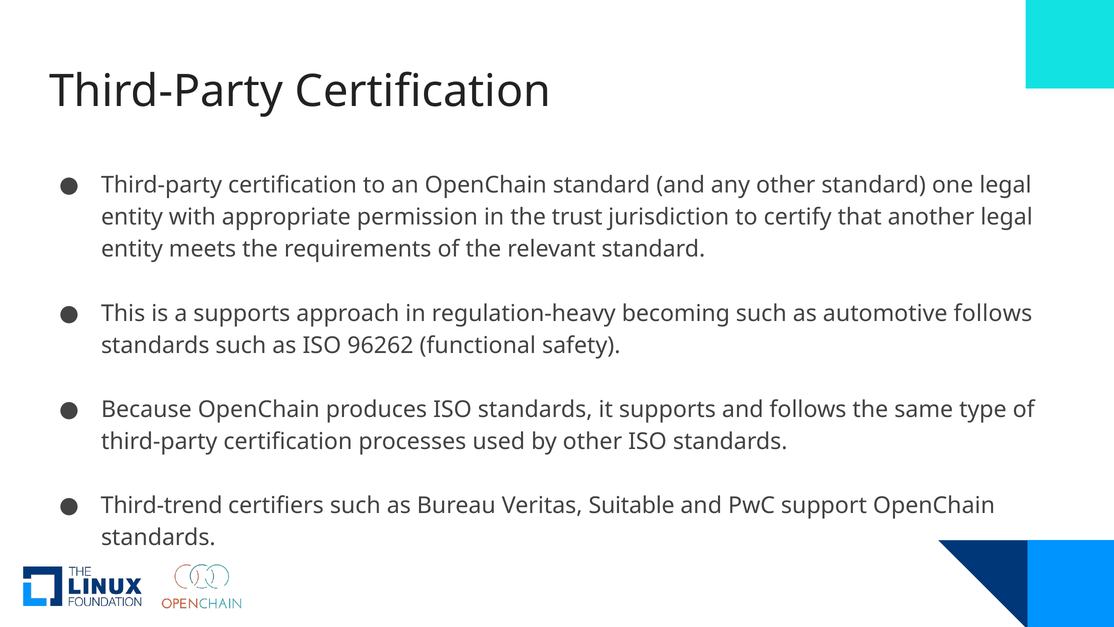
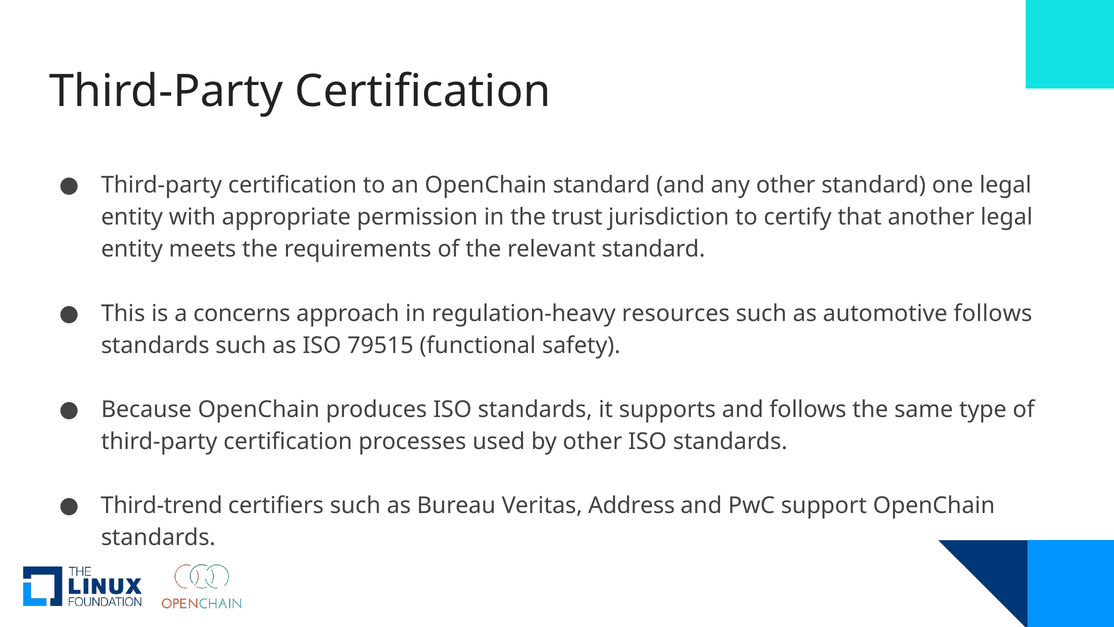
a supports: supports -> concerns (242, 313)
becoming: becoming -> resources (676, 313)
96262: 96262 -> 79515 (380, 345)
Suitable: Suitable -> Address (632, 505)
